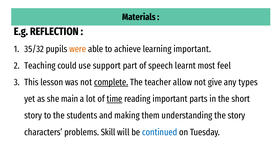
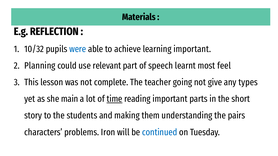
35/32: 35/32 -> 10/32 (34, 49)
were colour: orange -> blue (78, 49)
Teaching: Teaching -> Planning (40, 66)
support: support -> relevant (107, 66)
complete underline: present -> none (111, 82)
allow: allow -> going (183, 82)
the story: story -> pairs (236, 116)
Skill: Skill -> Iron (108, 132)
